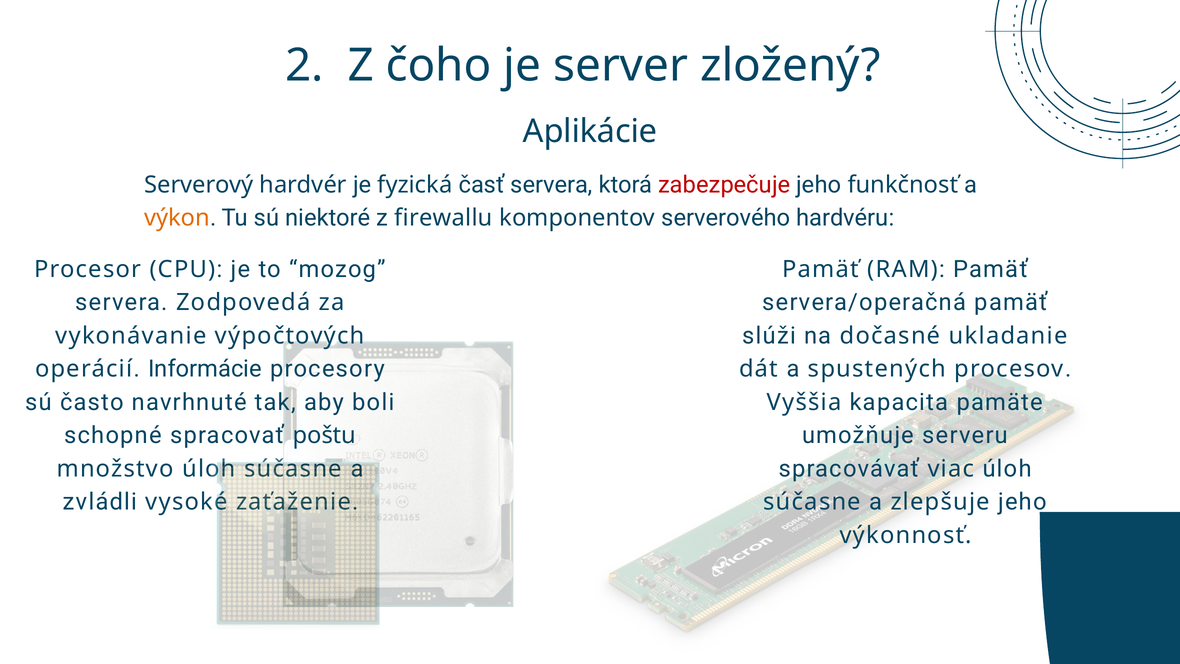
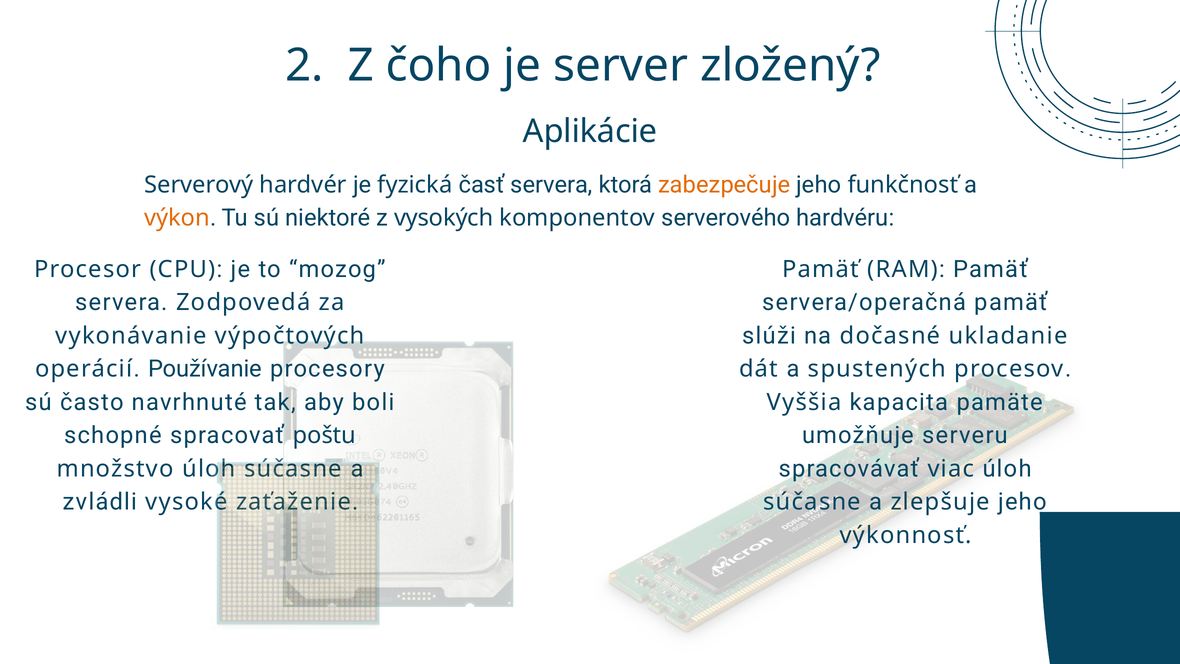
zabezpečuje colour: red -> orange (724, 185)
firewallu: firewallu -> vysokých (444, 218)
Informácie: Informácie -> Používanie (205, 369)
